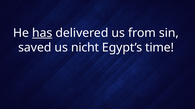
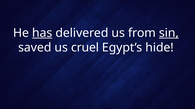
sin underline: none -> present (169, 33)
nicht: nicht -> cruel (85, 48)
time: time -> hide (159, 48)
